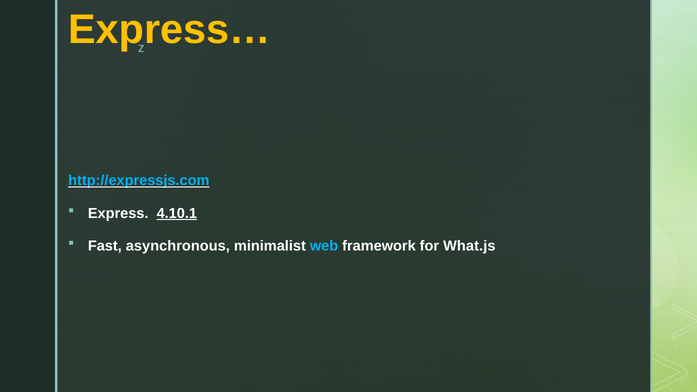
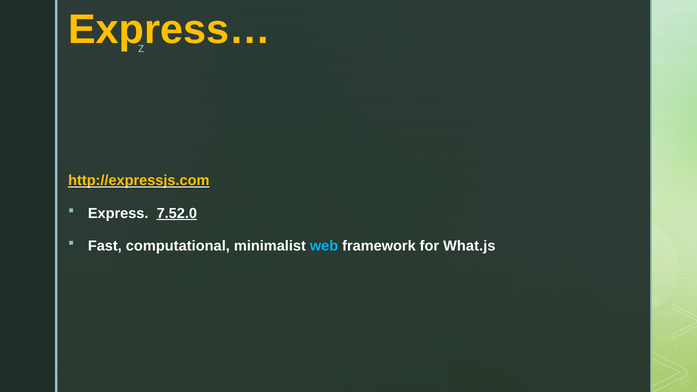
http://expressjs.com colour: light blue -> yellow (139, 181)
4.10.1: 4.10.1 -> 7.52.0 (177, 213)
asynchronous: asynchronous -> computational (178, 246)
